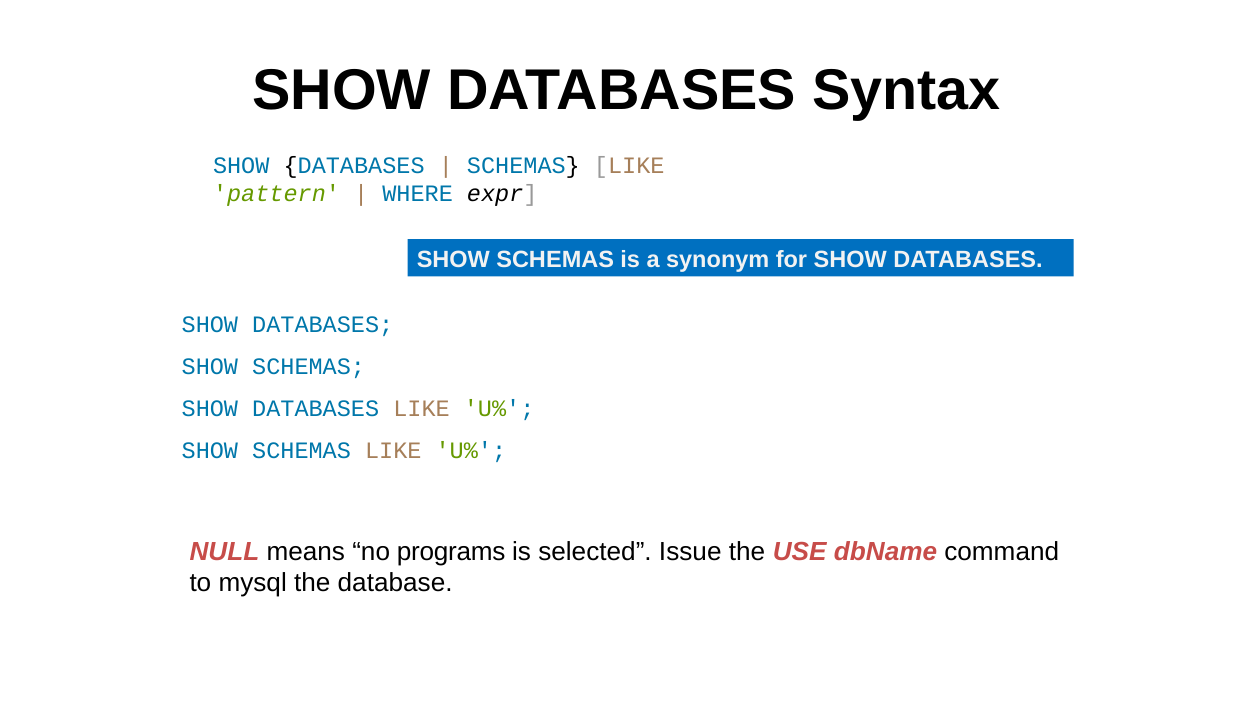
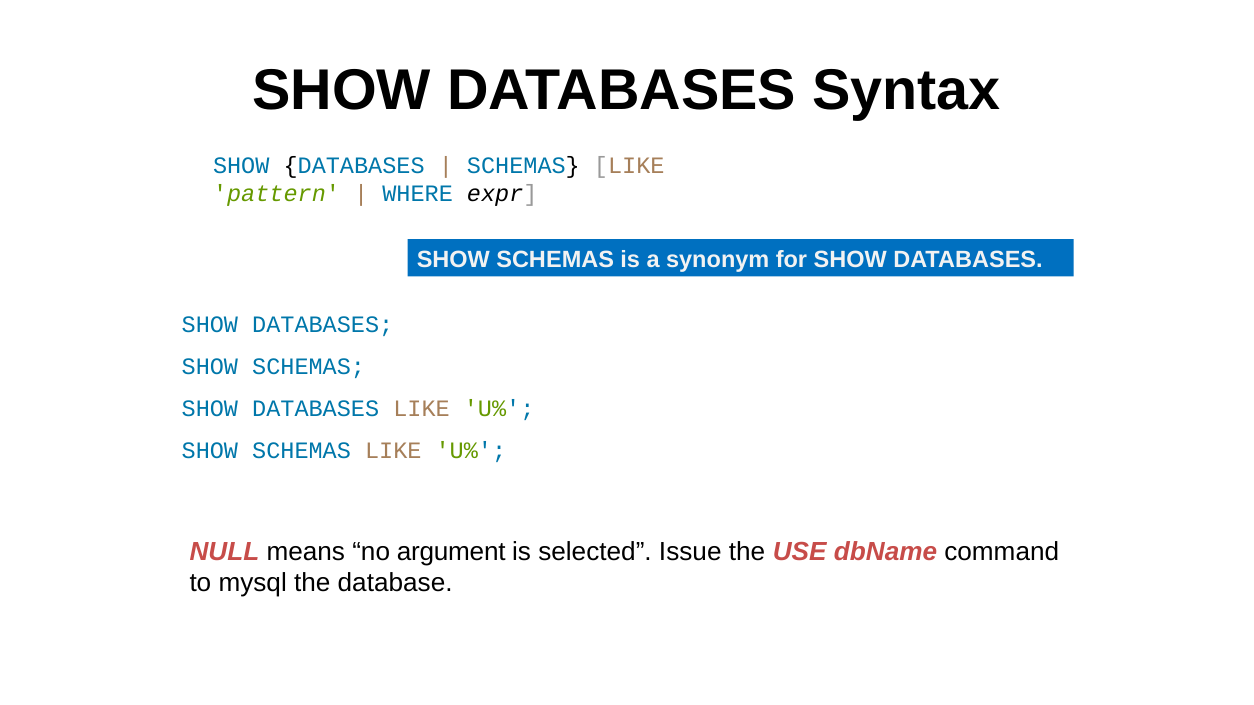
programs: programs -> argument (451, 552)
